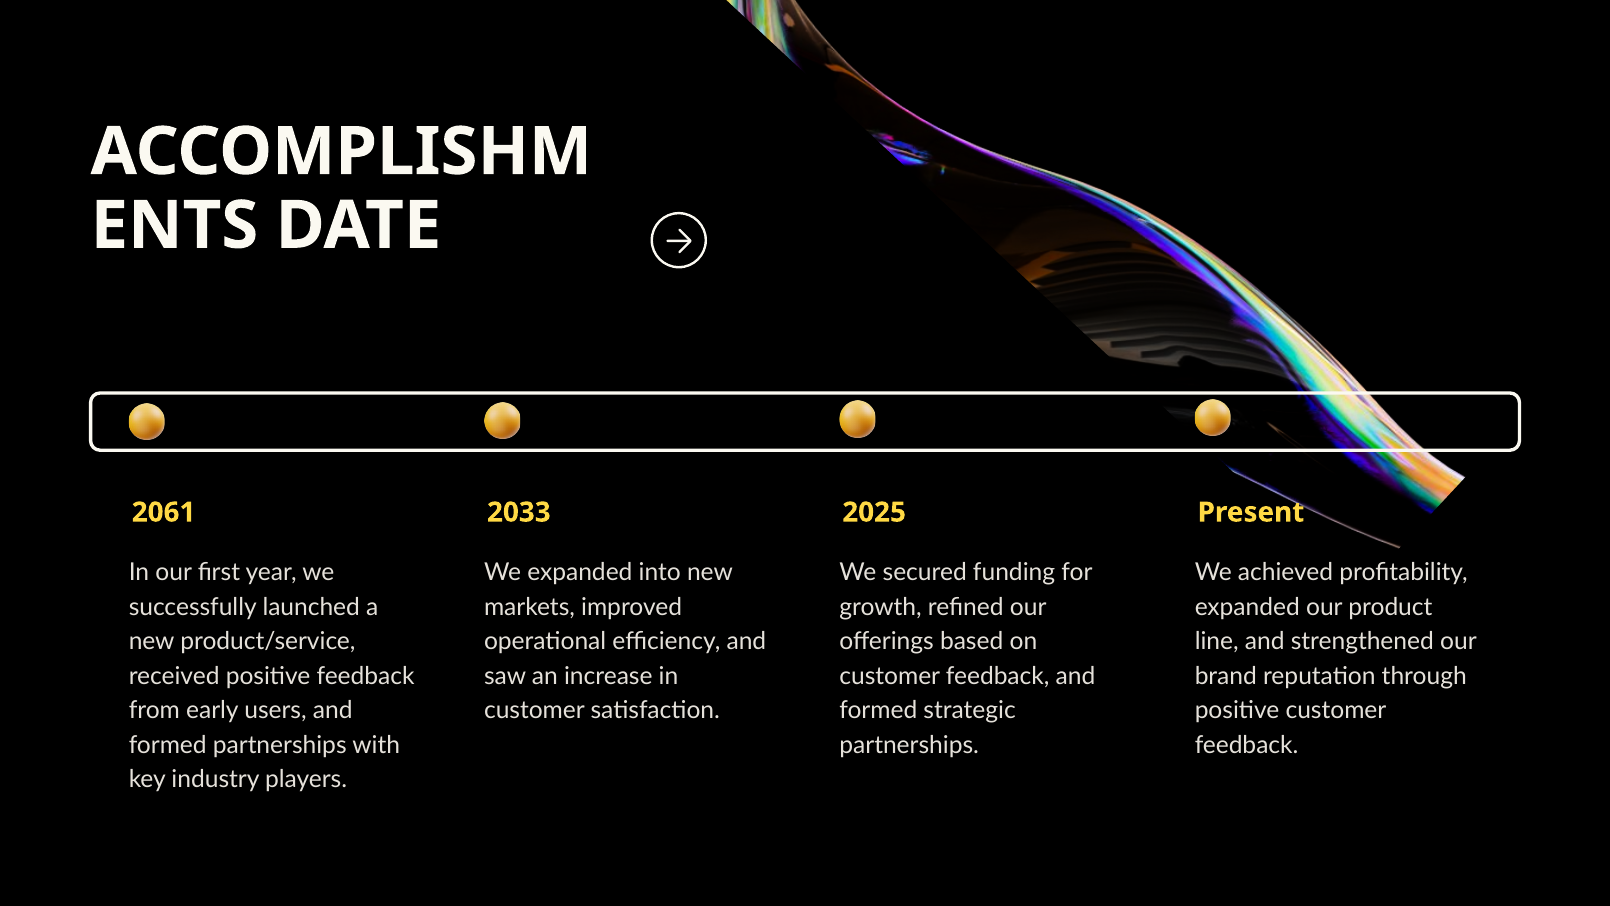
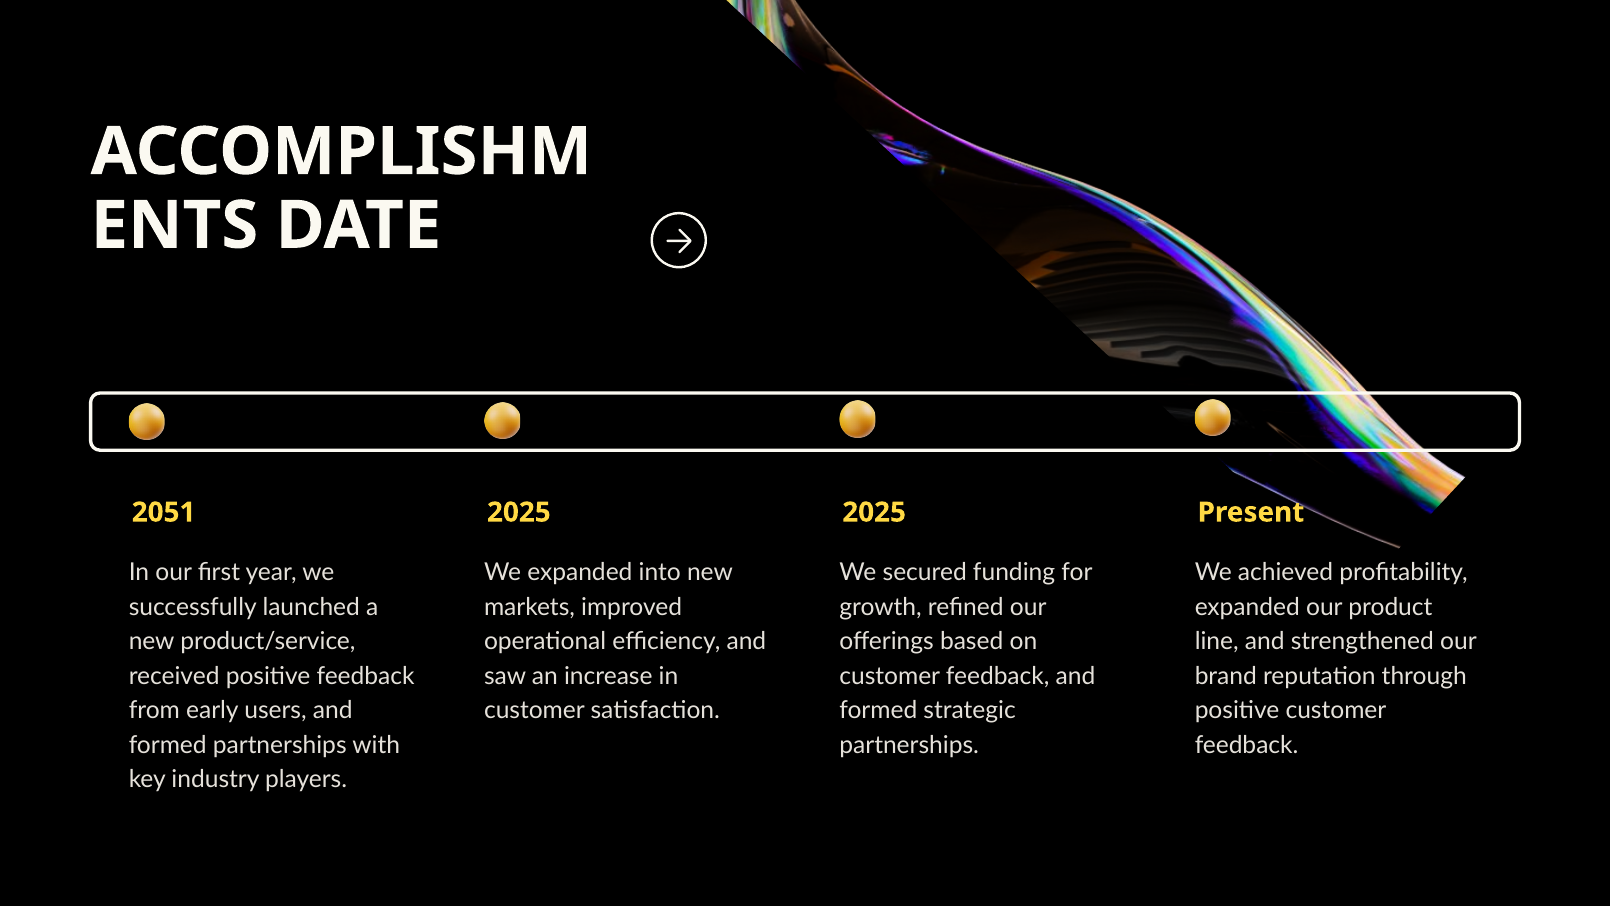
2061: 2061 -> 2051 (164, 512)
2033: 2033 -> 2025 (519, 512)
